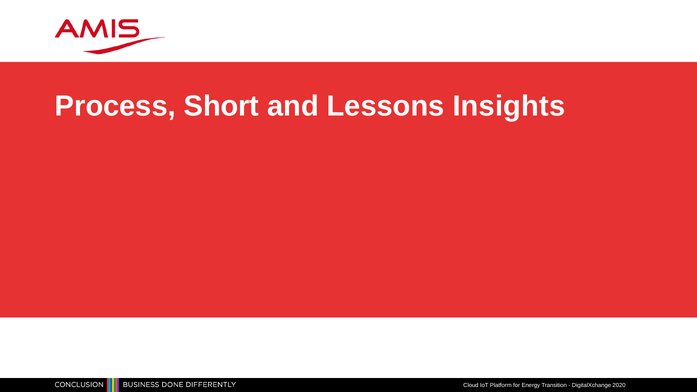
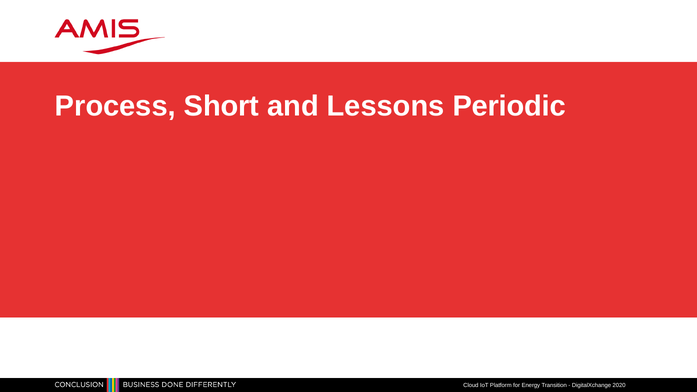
Insights: Insights -> Periodic (509, 106)
